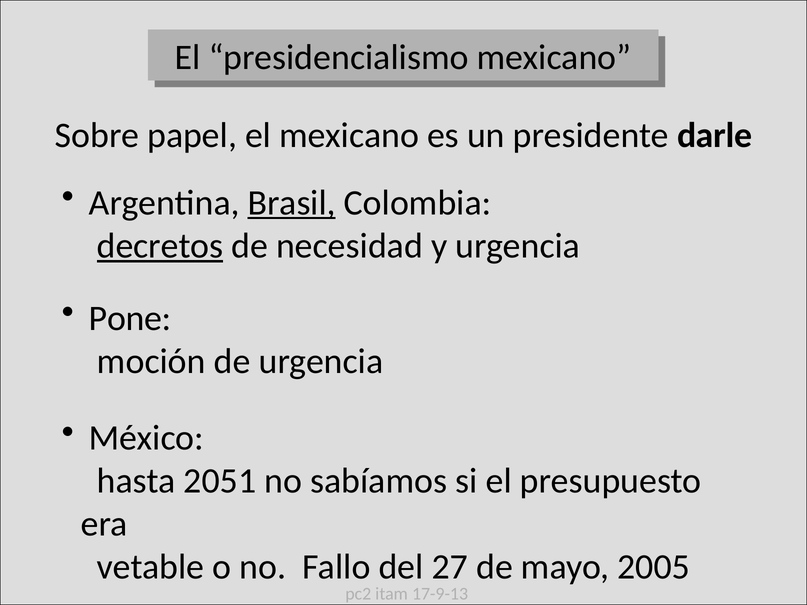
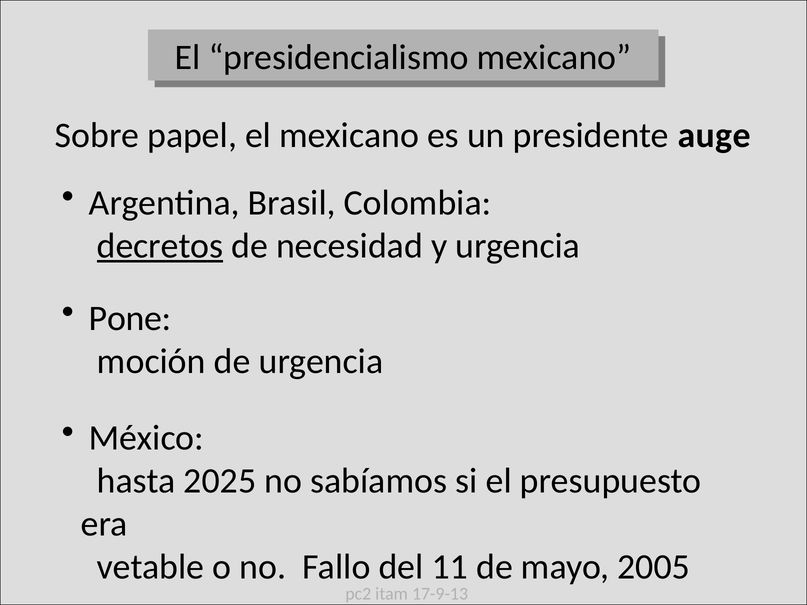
darle: darle -> auge (714, 136)
Brasil underline: present -> none (292, 203)
2051: 2051 -> 2025 (220, 481)
27: 27 -> 11 (450, 567)
